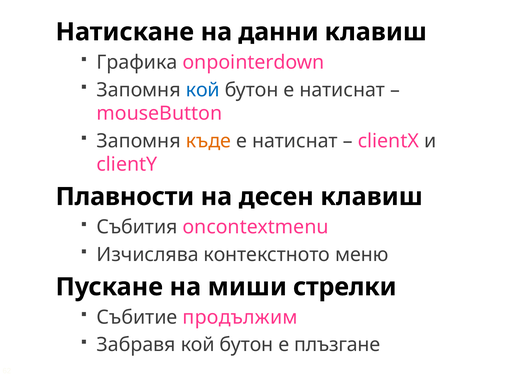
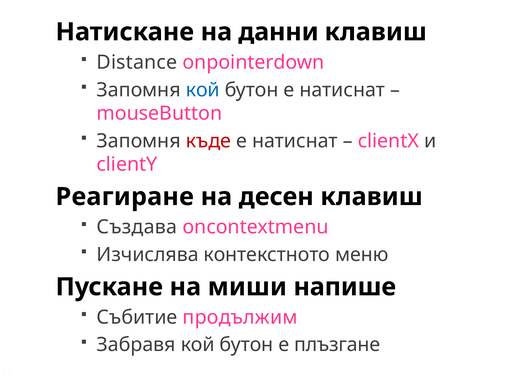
Графика: Графика -> Distance (137, 63)
къде colour: orange -> red (208, 141)
Плавности: Плавности -> Реагиране (125, 197)
Събития: Събития -> Създава (137, 228)
стрелки: стрелки -> напише (345, 288)
